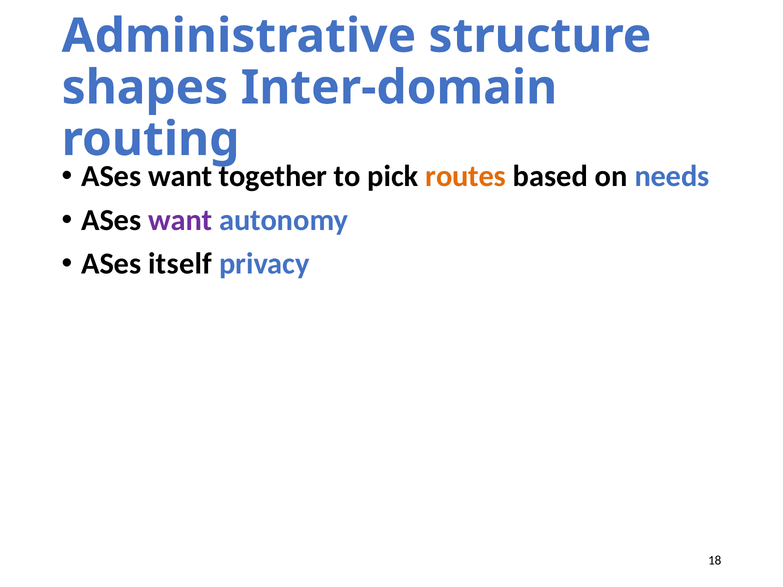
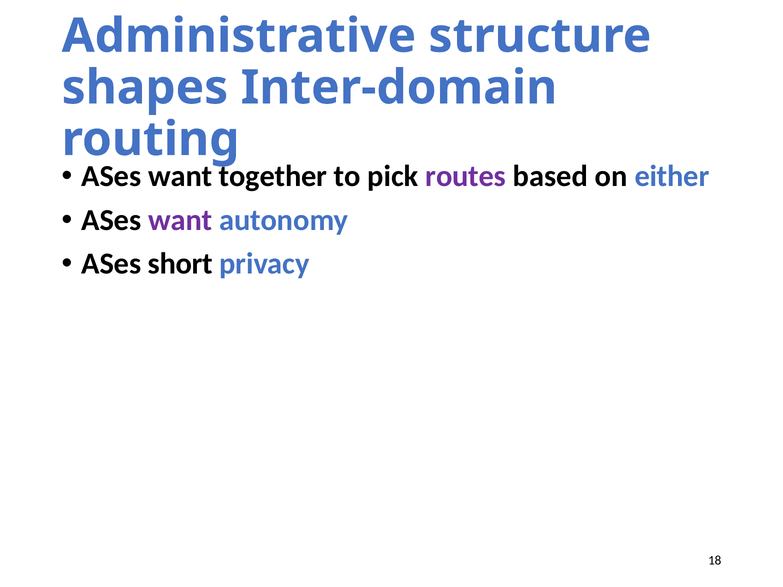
routes colour: orange -> purple (466, 177)
needs: needs -> either (672, 177)
itself: itself -> short (180, 264)
